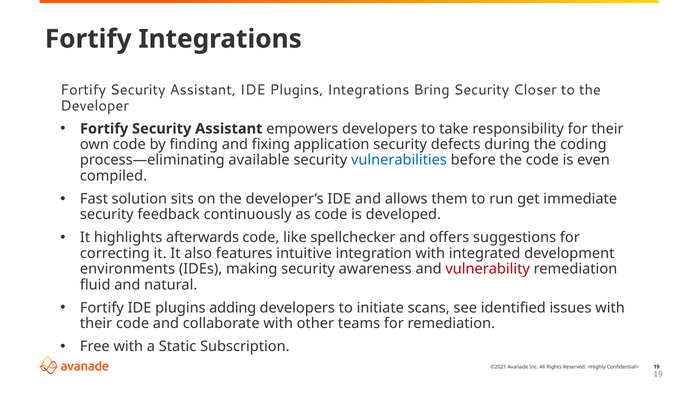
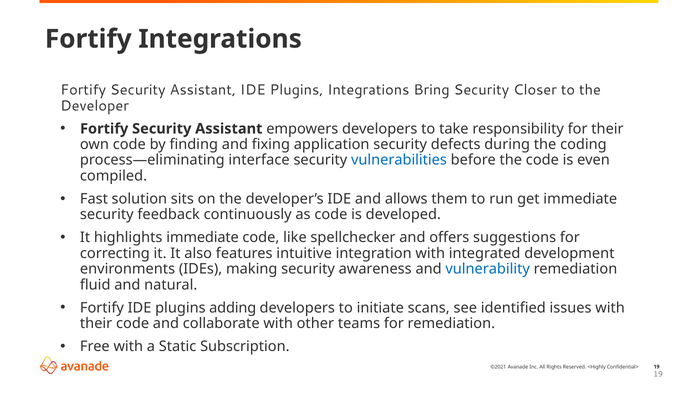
available: available -> interface (259, 160)
highlights afterwards: afterwards -> immediate (203, 238)
vulnerability colour: red -> blue (488, 269)
